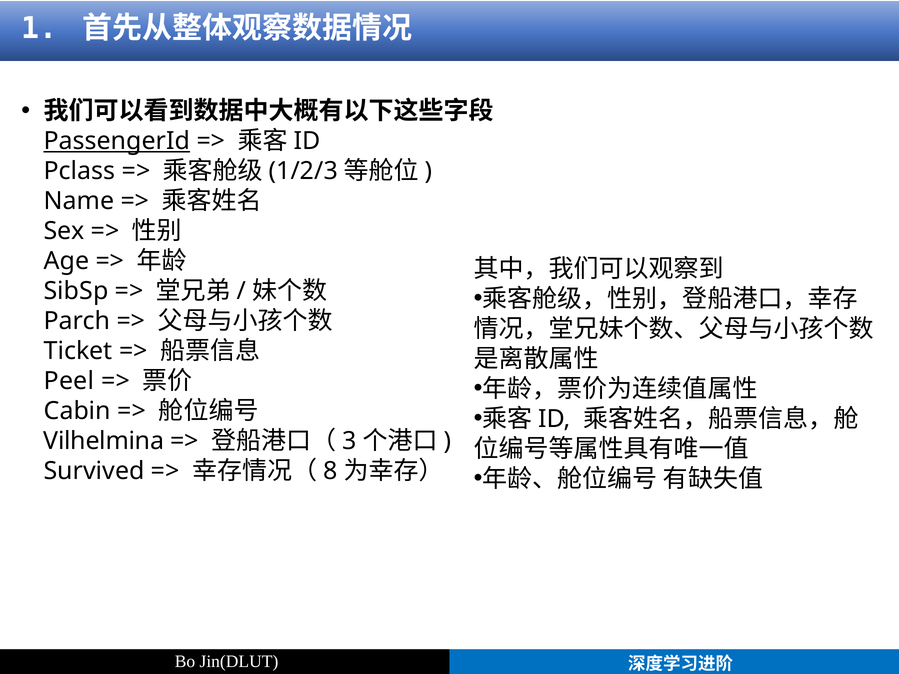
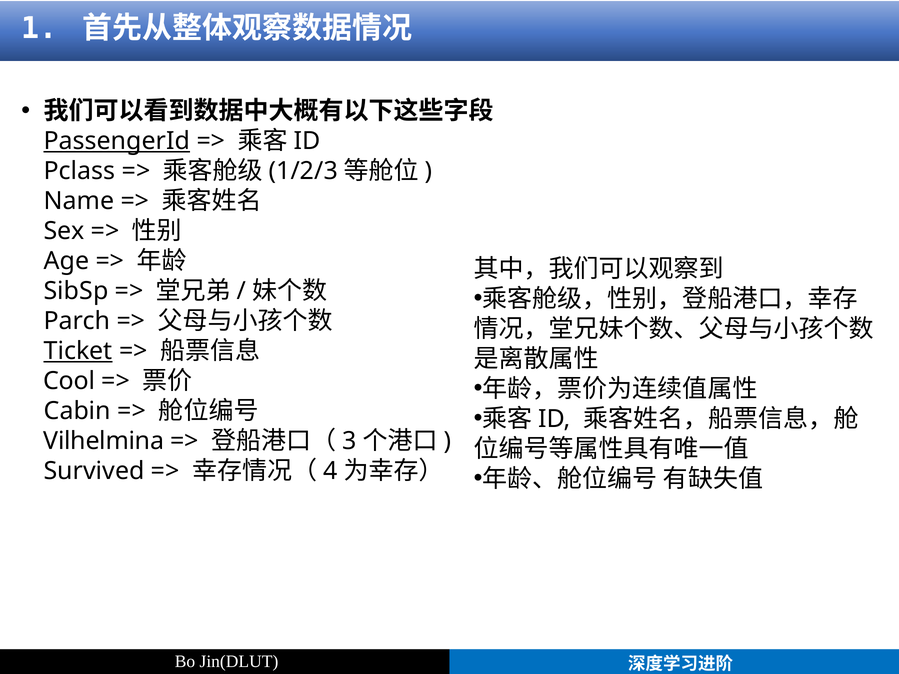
Ticket underline: none -> present (78, 351)
Peel: Peel -> Cool (69, 381)
8: 8 -> 4 (330, 471)
